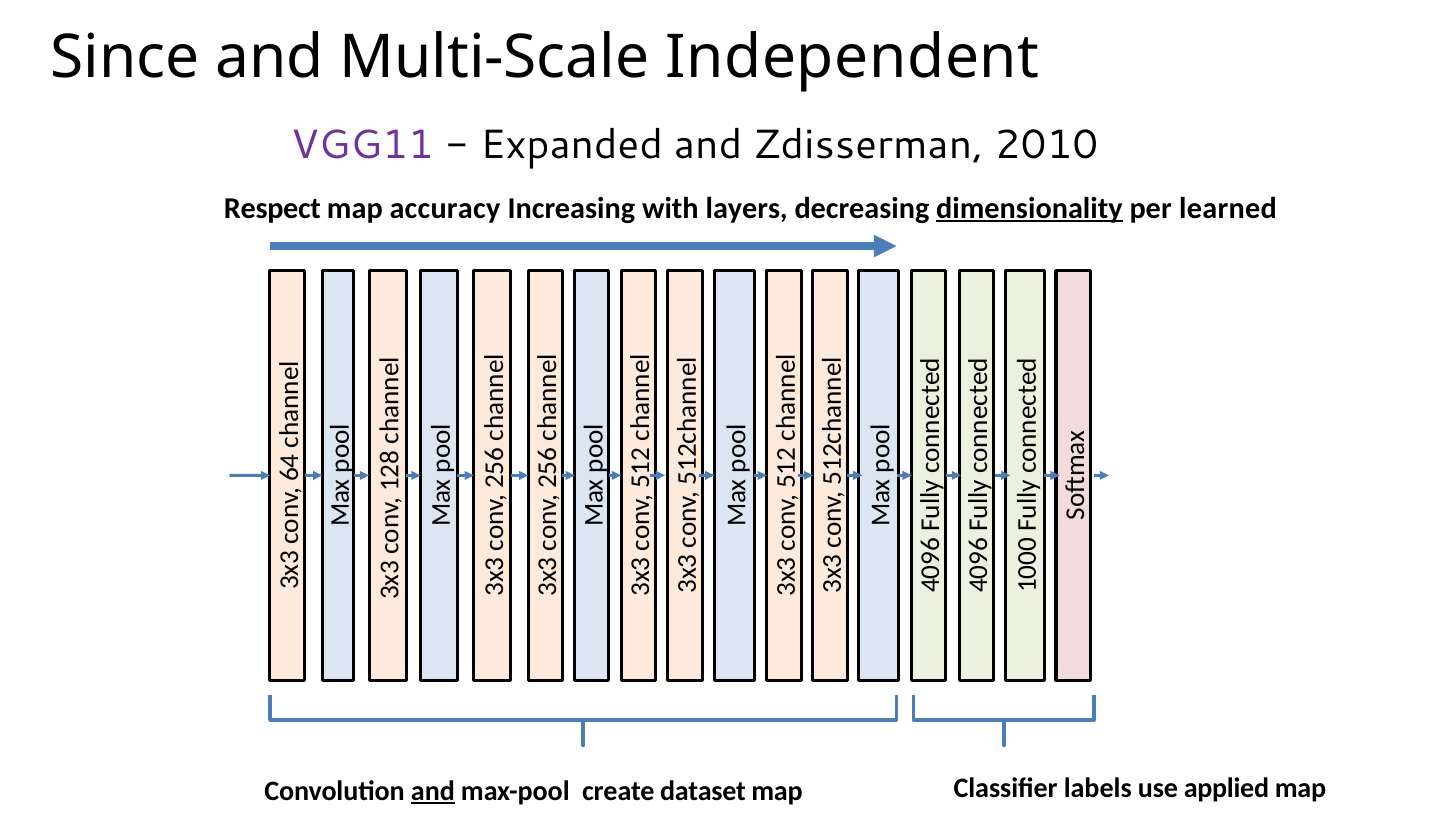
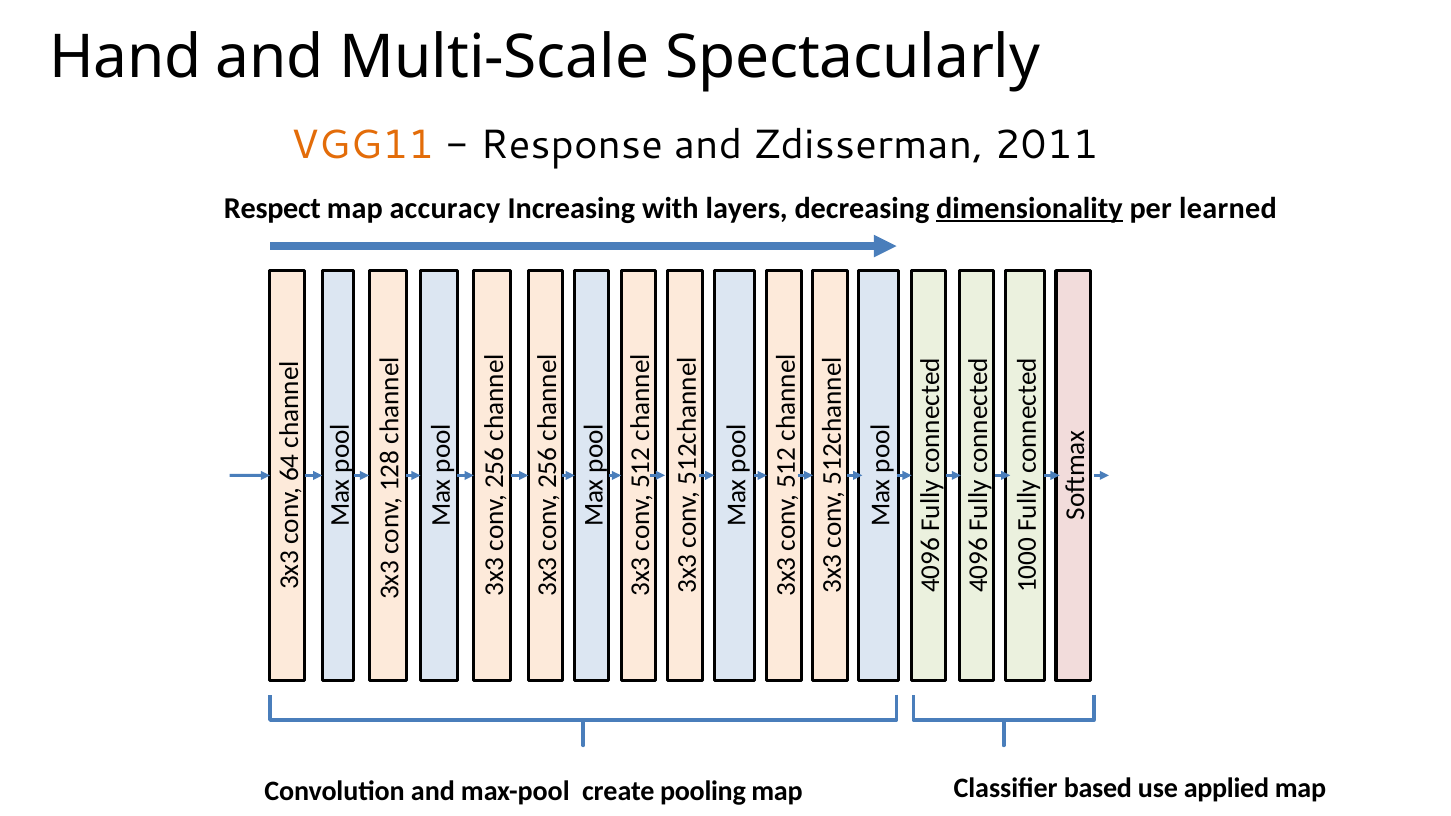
Since: Since -> Hand (125, 57)
Independent: Independent -> Spectacularly (853, 57)
VGG11 colour: purple -> orange (362, 145)
Expanded: Expanded -> Response (572, 145)
2010: 2010 -> 2011 (1047, 145)
and underline: present -> none (433, 791)
dataset: dataset -> pooling (703, 791)
labels: labels -> based (1098, 789)
